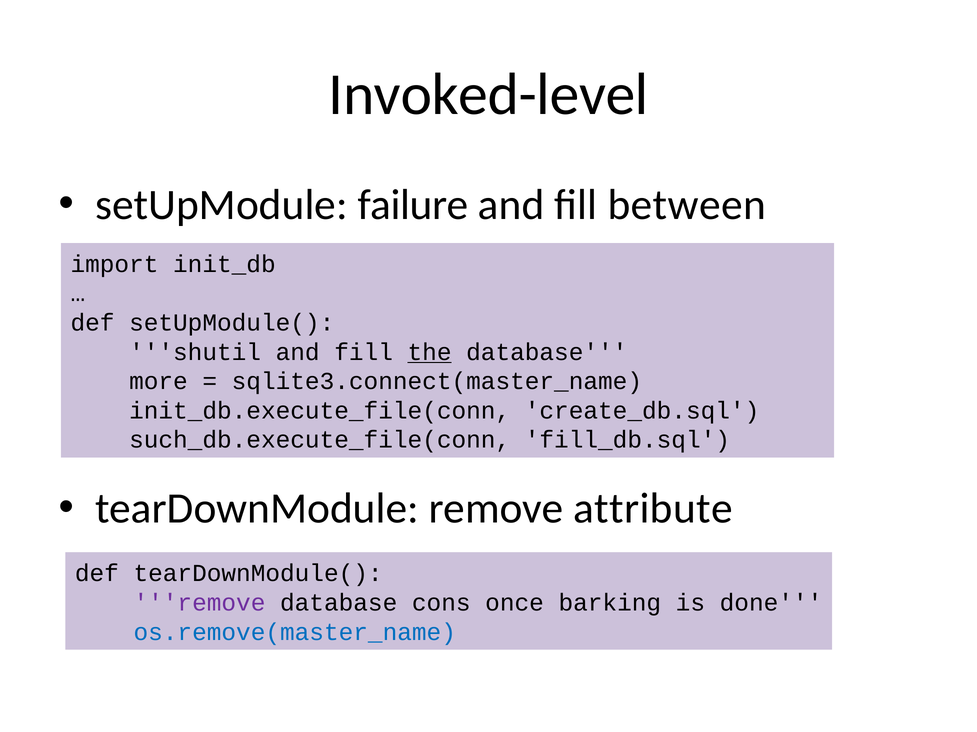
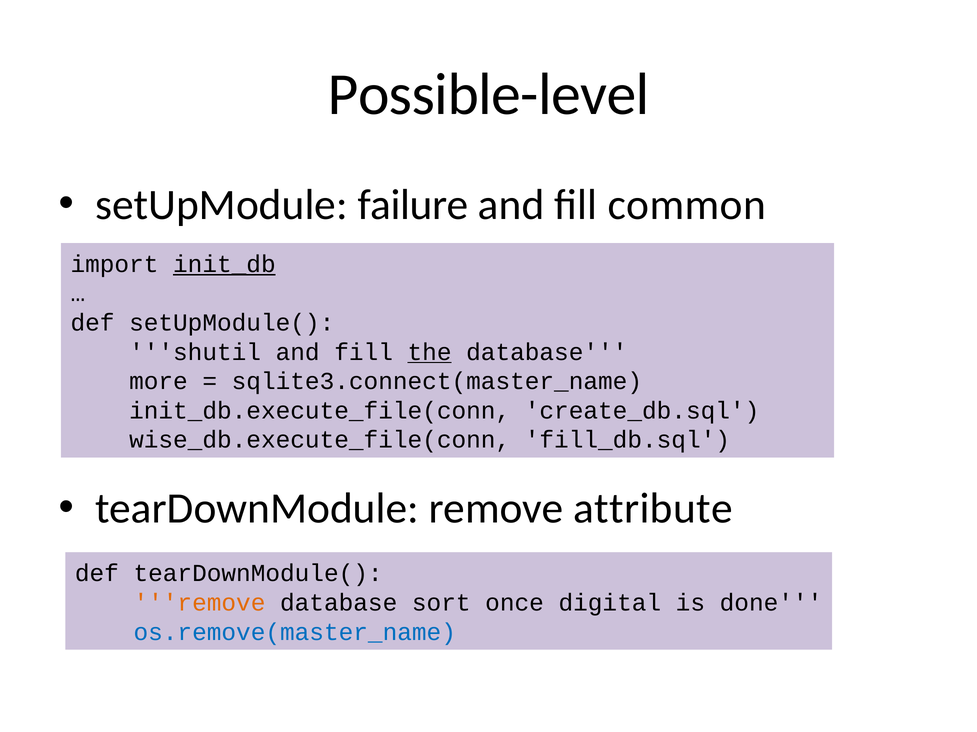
Invoked-level: Invoked-level -> Possible-level (489, 95)
between: between -> common (687, 205)
init_db underline: none -> present (224, 264)
such_db.execute_file(conn: such_db.execute_file(conn -> wise_db.execute_file(conn (320, 440)
remove colour: purple -> orange (199, 603)
cons: cons -> sort (441, 603)
barking: barking -> digital (610, 603)
